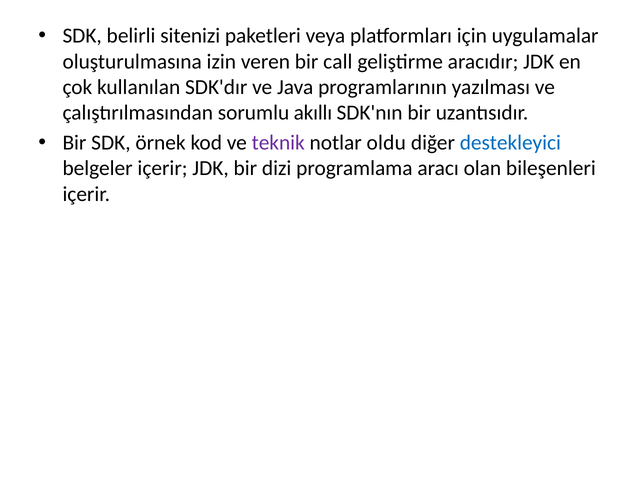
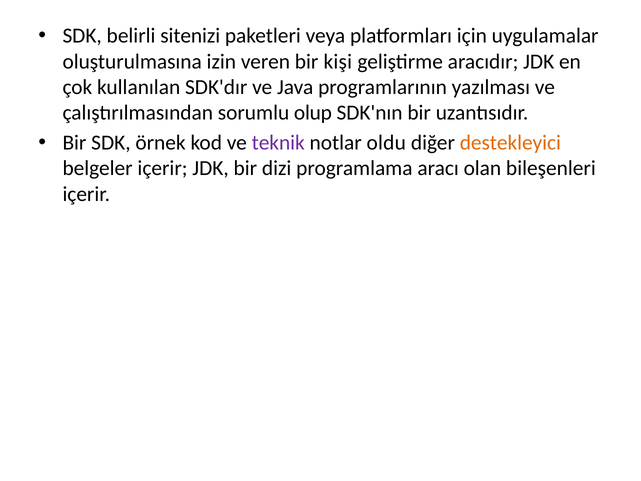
call: call -> kişi (338, 61)
akıllı: akıllı -> olup (313, 113)
destekleyici colour: blue -> orange (510, 143)
